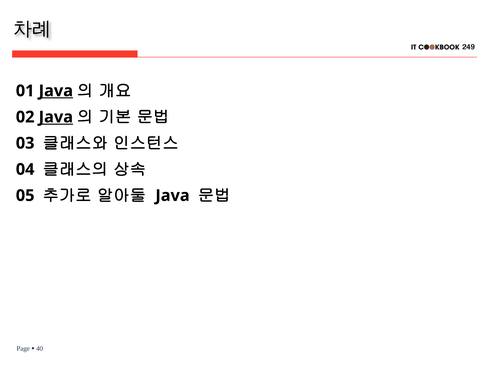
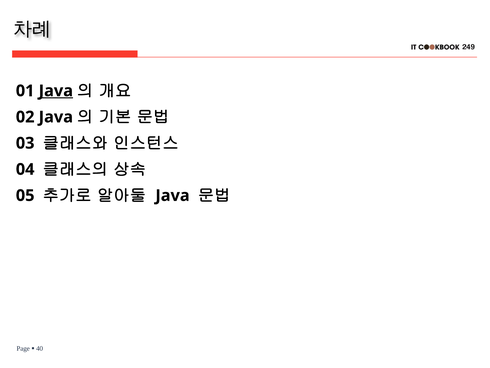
Java underline: present -> none (56, 117)
